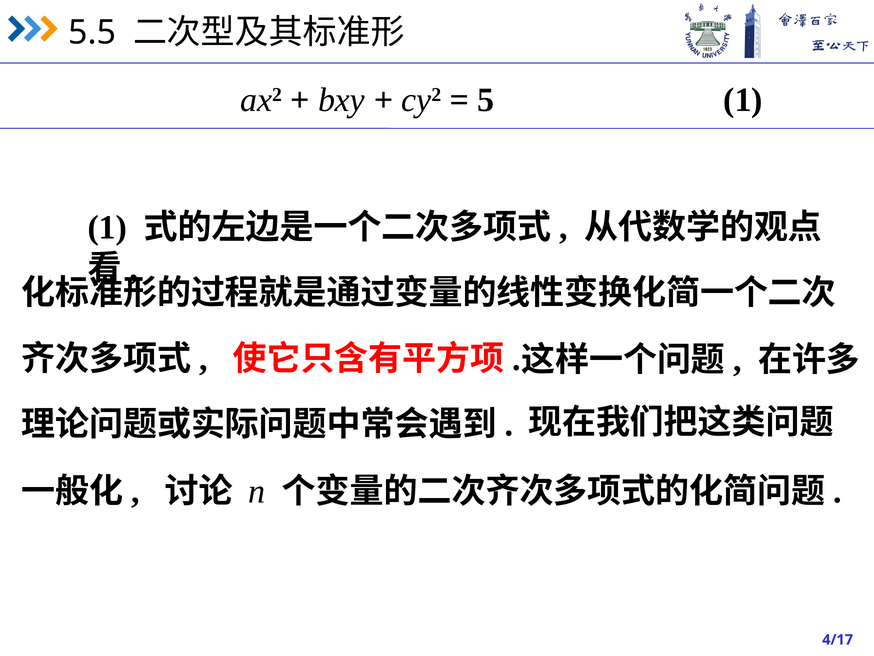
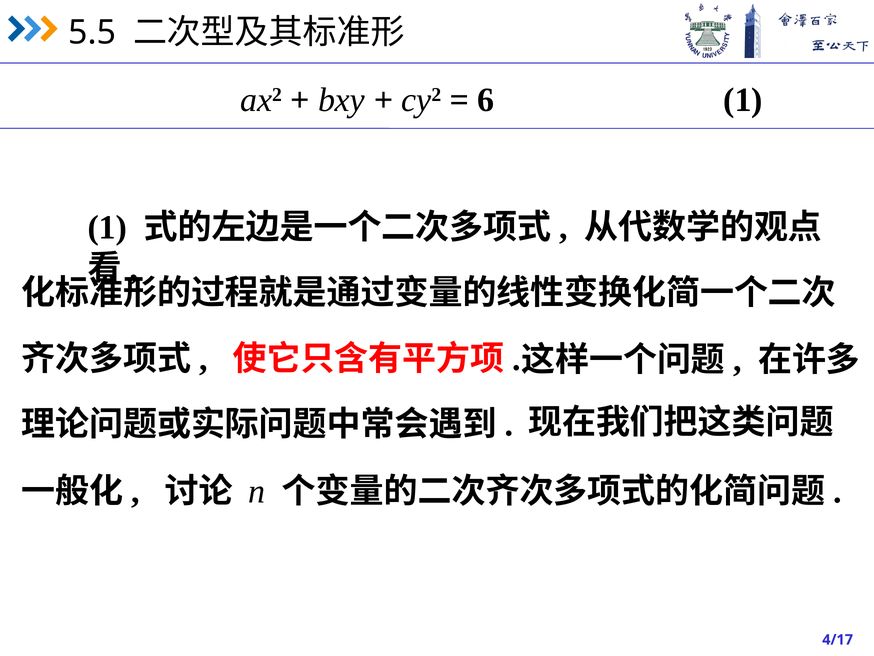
5: 5 -> 6 (486, 100)
